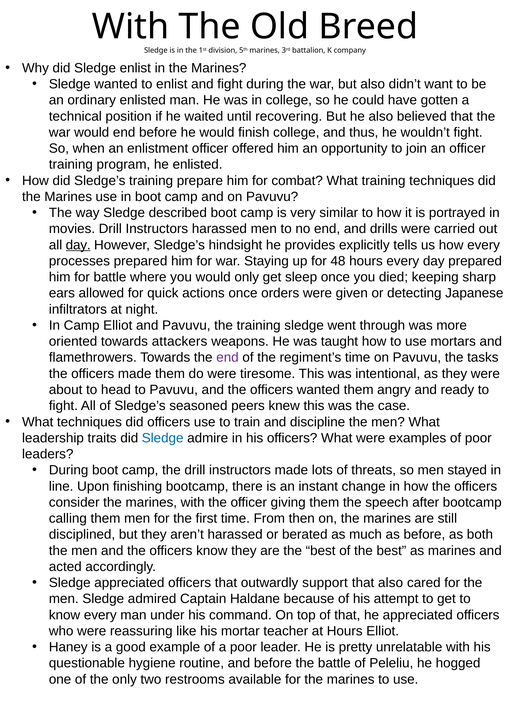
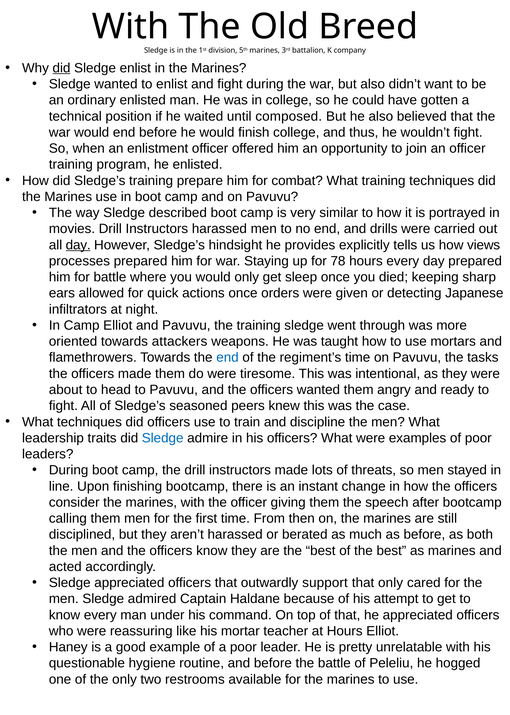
did underline: none -> present (62, 68)
recovering: recovering -> composed (289, 116)
how every: every -> views (484, 245)
48: 48 -> 78 (338, 261)
end colour: purple -> blue (227, 358)
that also: also -> only (391, 583)
